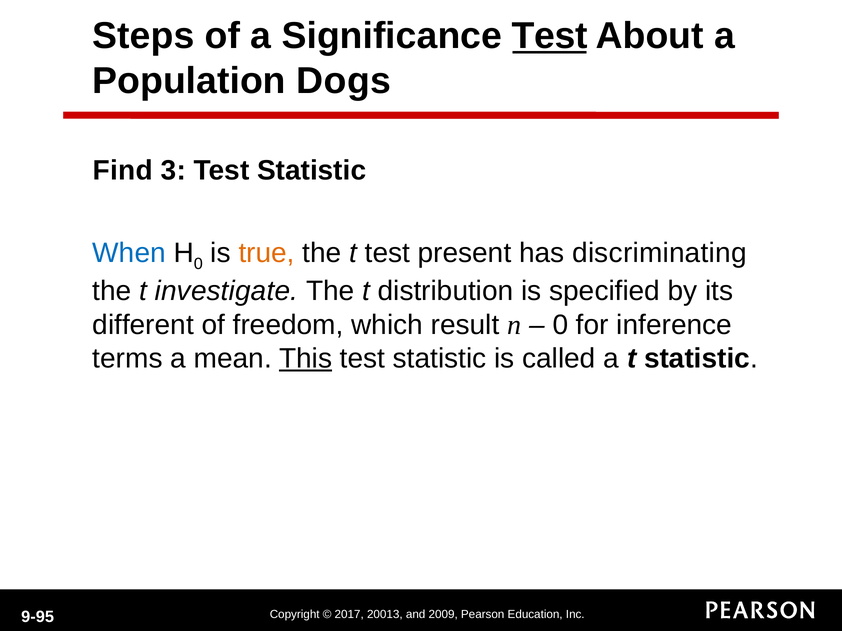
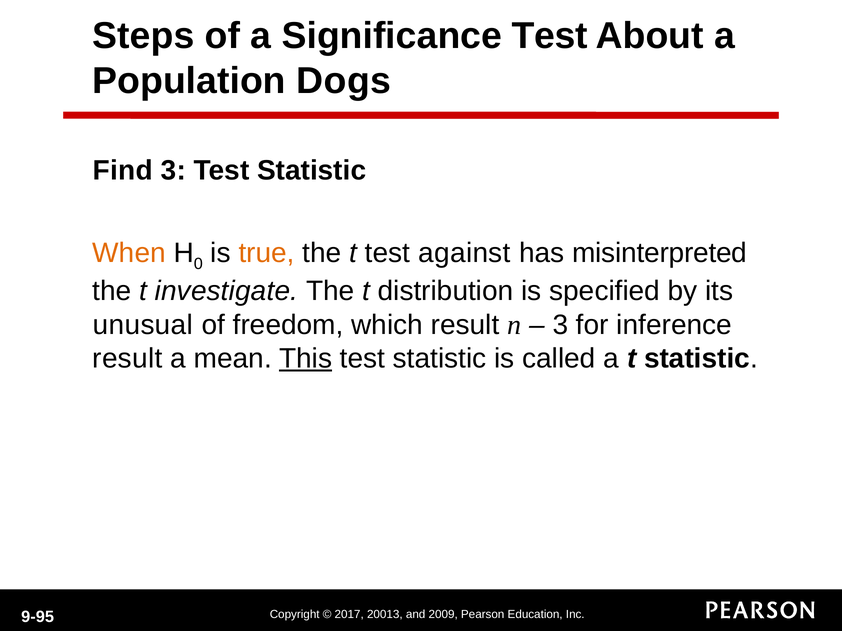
Test underline: present -> none (550, 36)
When colour: blue -> orange (129, 253)
present: present -> against (464, 253)
discriminating: discriminating -> misinterpreted (660, 253)
different: different -> unusual (143, 325)
0: 0 -> 3 (560, 325)
terms: terms -> result (127, 359)
